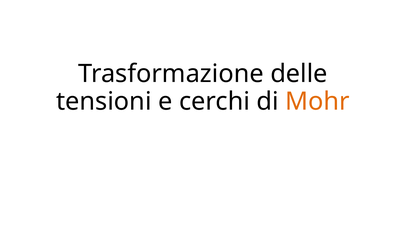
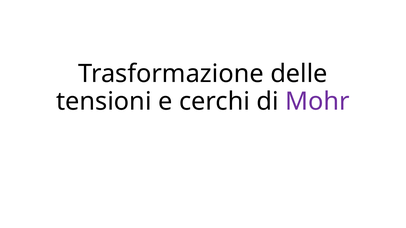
Mohr colour: orange -> purple (318, 101)
